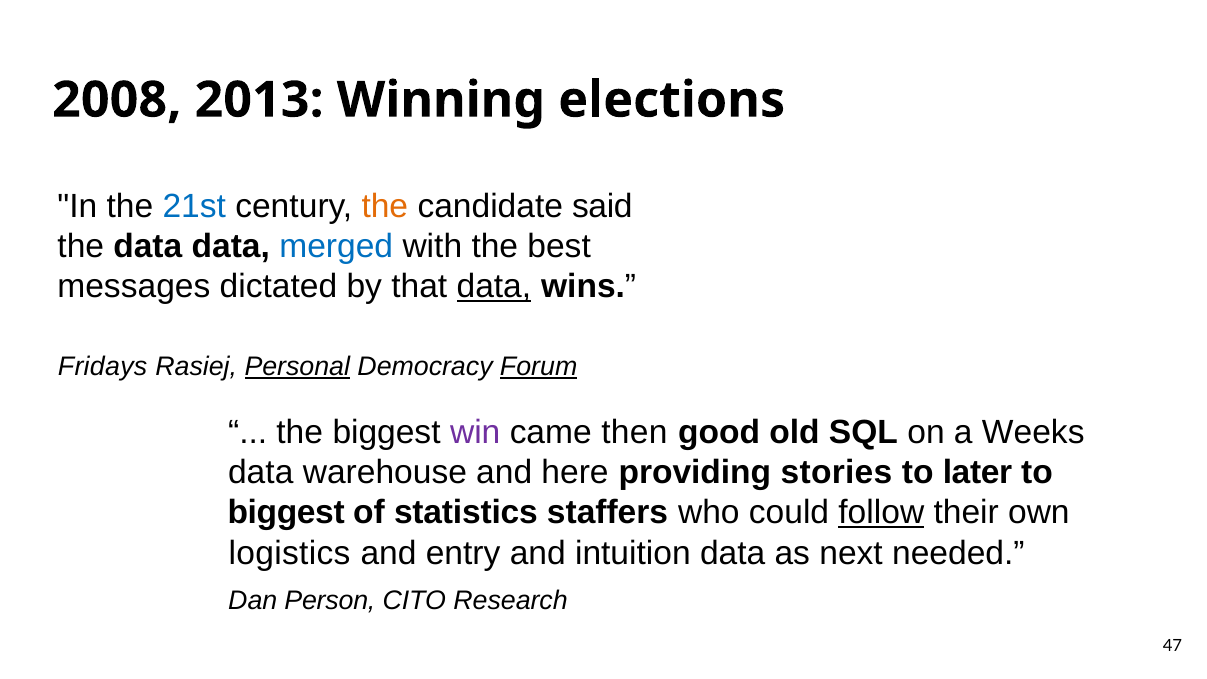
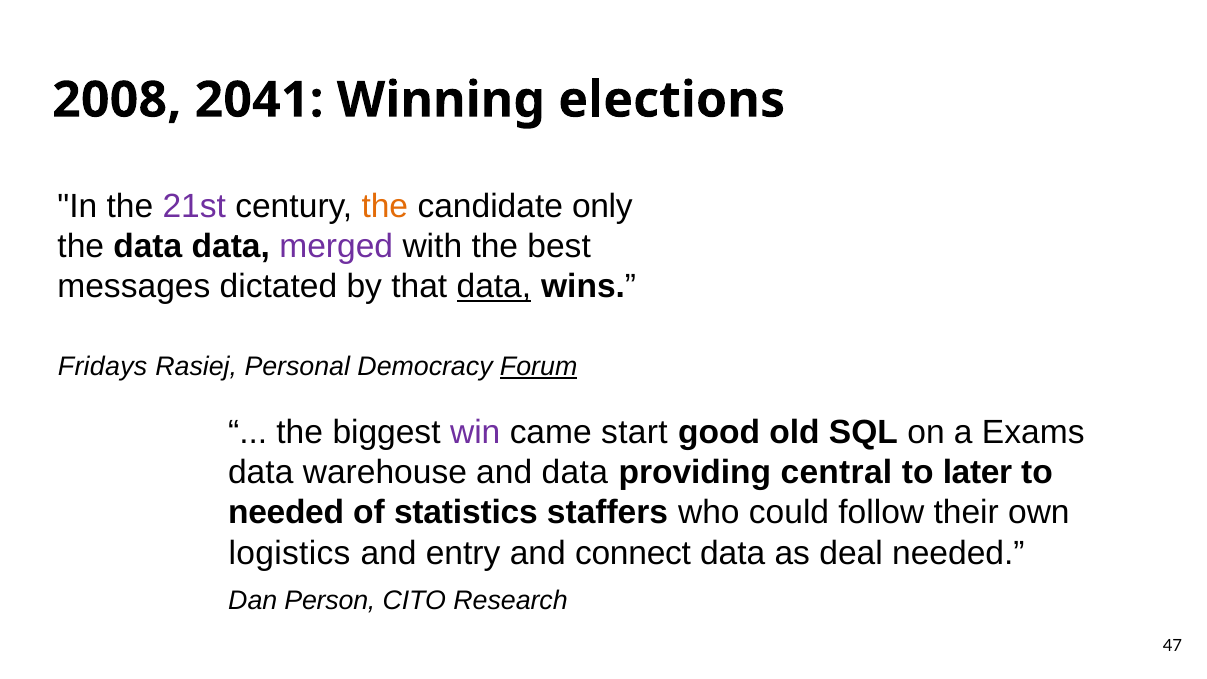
2013: 2013 -> 2041 (259, 100)
21st colour: blue -> purple (194, 206)
said: said -> only (602, 206)
merged colour: blue -> purple (336, 246)
Personal underline: present -> none (297, 367)
then: then -> start (634, 432)
Weeks: Weeks -> Exams (1033, 432)
and here: here -> data (575, 473)
stories: stories -> central (836, 473)
biggest: biggest -> needed (286, 513)
follow underline: present -> none (881, 513)
intuition: intuition -> connect (633, 553)
next: next -> deal (851, 553)
